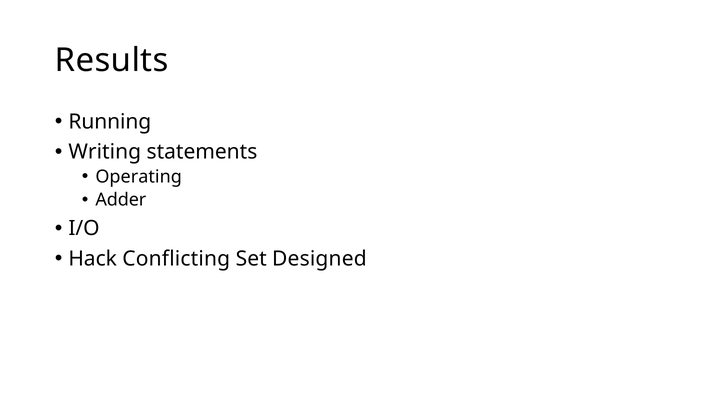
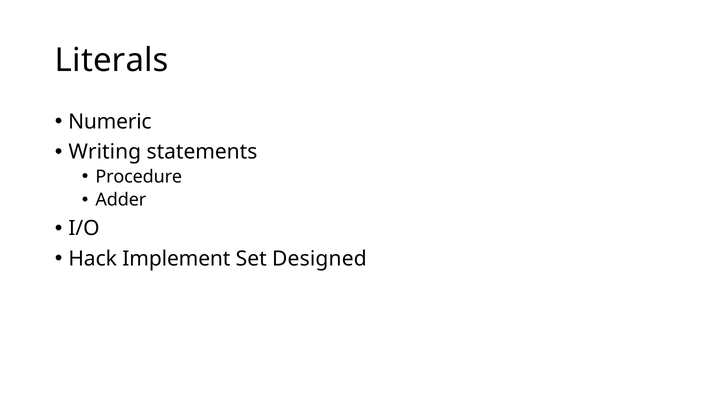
Results: Results -> Literals (112, 60)
Running: Running -> Numeric (110, 122)
Operating: Operating -> Procedure (139, 177)
Conflicting: Conflicting -> Implement (176, 259)
